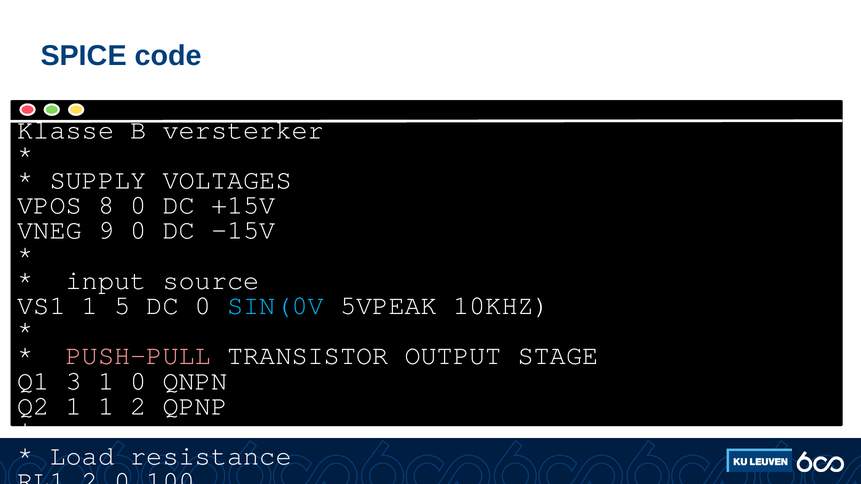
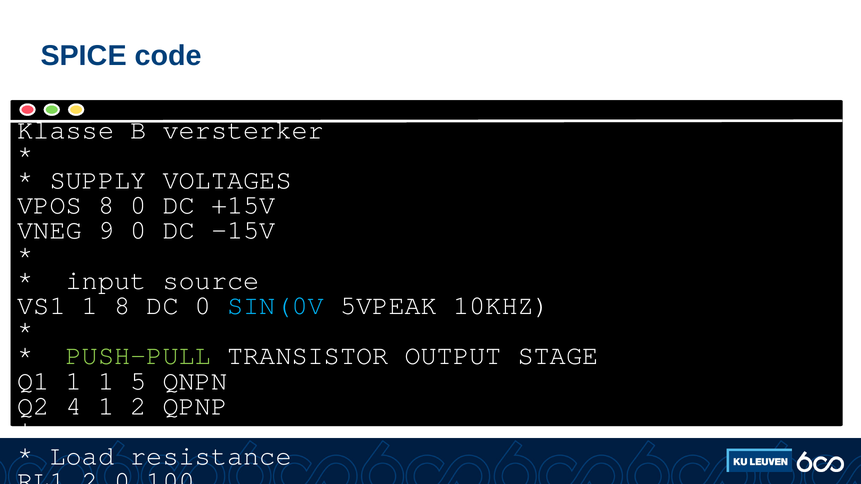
1 5: 5 -> 8 (122, 306)
PUSH-PULL colour: pink -> light green (138, 356)
Q1 3: 3 -> 1 (74, 381)
1 0: 0 -> 5 (138, 381)
Q2 1: 1 -> 4 (74, 406)
